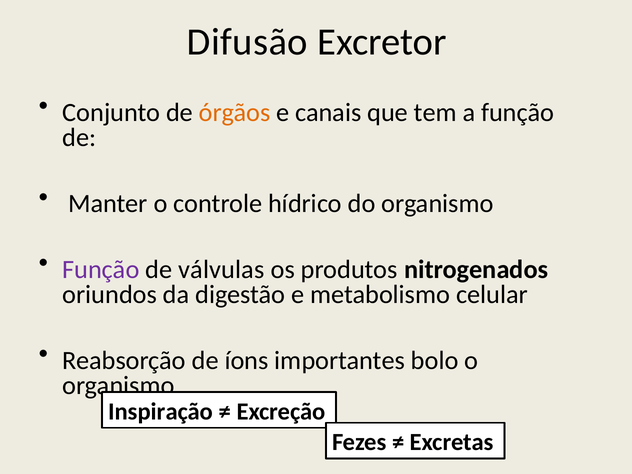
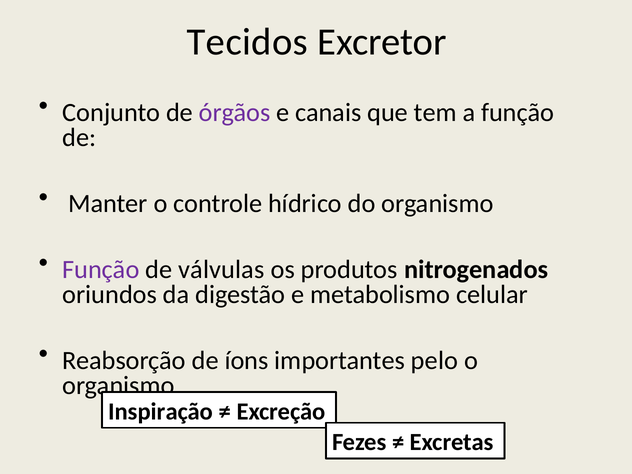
Difusão: Difusão -> Tecidos (247, 42)
órgãos colour: orange -> purple (235, 112)
bolo: bolo -> pelo (435, 360)
